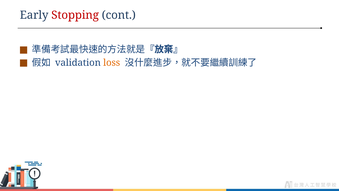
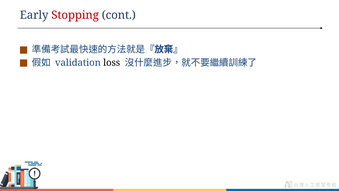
loss colour: orange -> black (112, 63)
